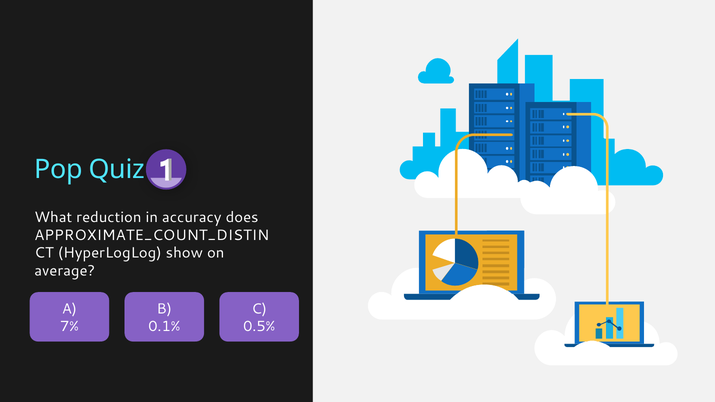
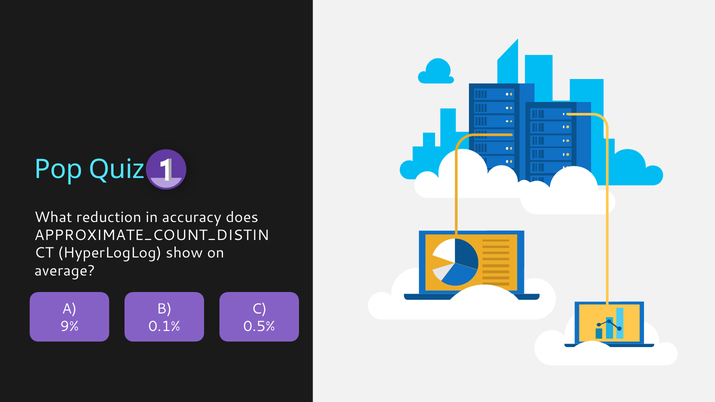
7%: 7% -> 9% (69, 327)
